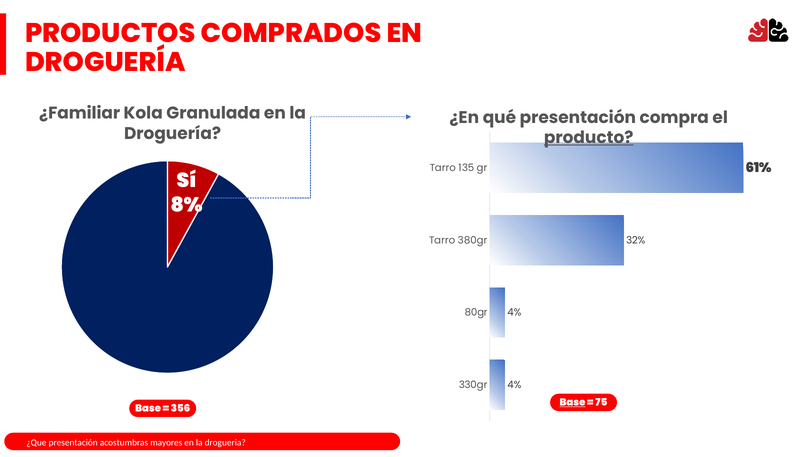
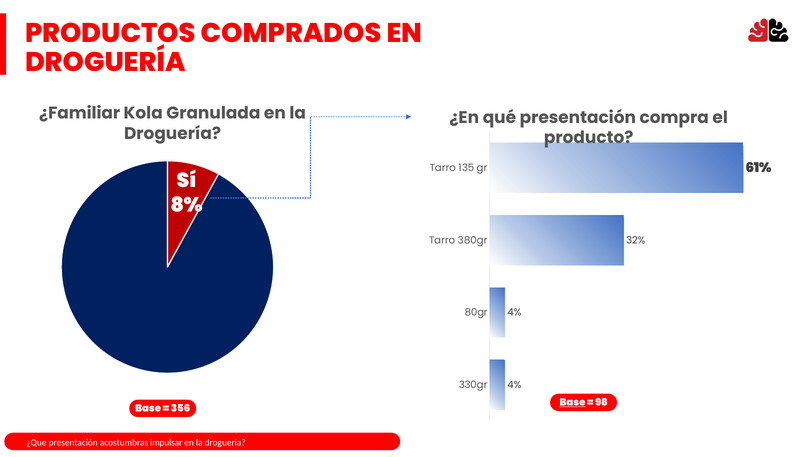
producto underline: present -> none (589, 138)
75: 75 -> 98 (601, 402)
mayores: mayores -> impulsar (166, 442)
